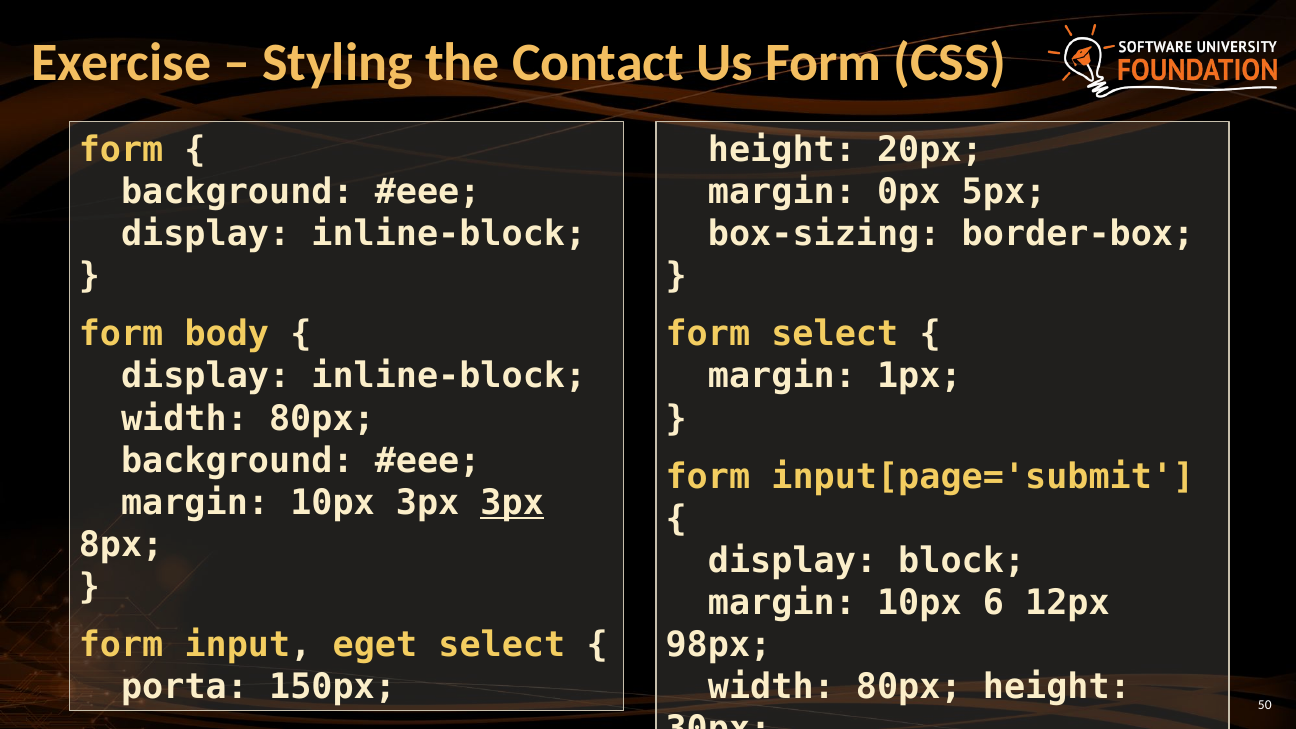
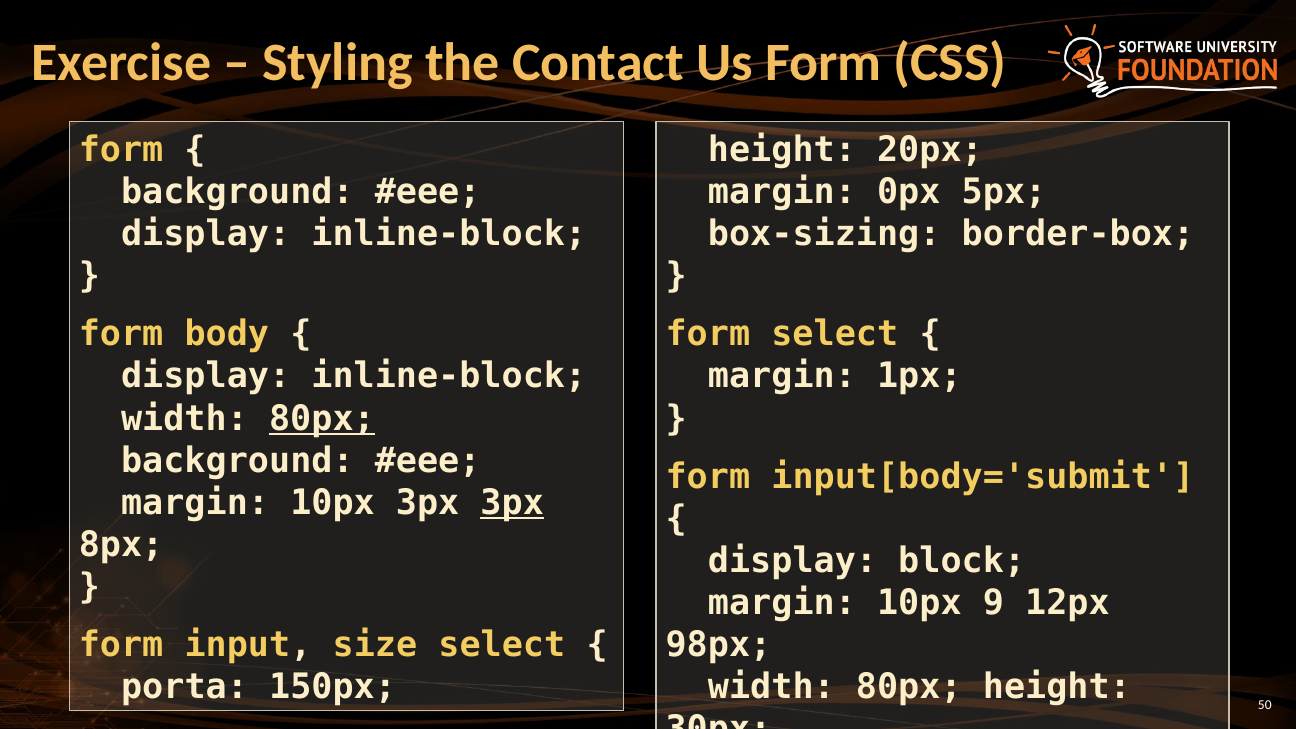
80px underline: none -> present (322, 419)
input[page='submit: input[page='submit -> input[body='submit (983, 477)
6: 6 -> 9 (993, 603)
eget: eget -> size (375, 645)
